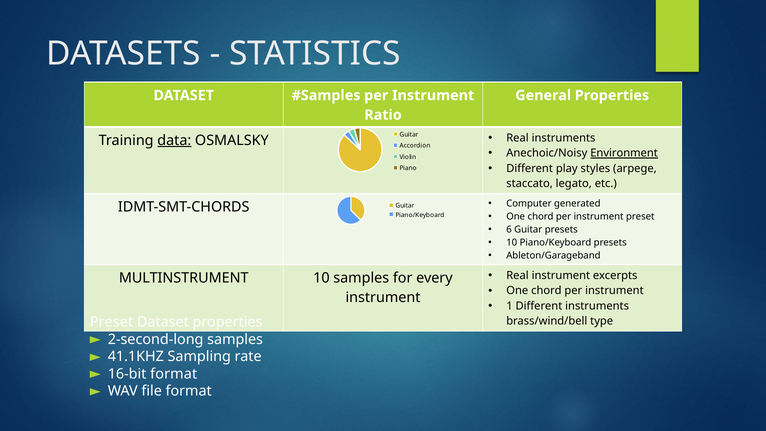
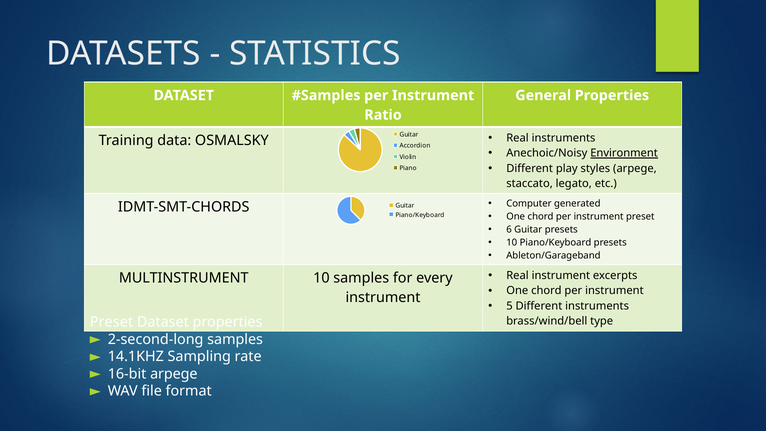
data underline: present -> none (174, 140)
1: 1 -> 5 (509, 306)
41.1KHZ: 41.1KHZ -> 14.1KHZ (136, 357)
16-bit format: format -> arpege (174, 374)
